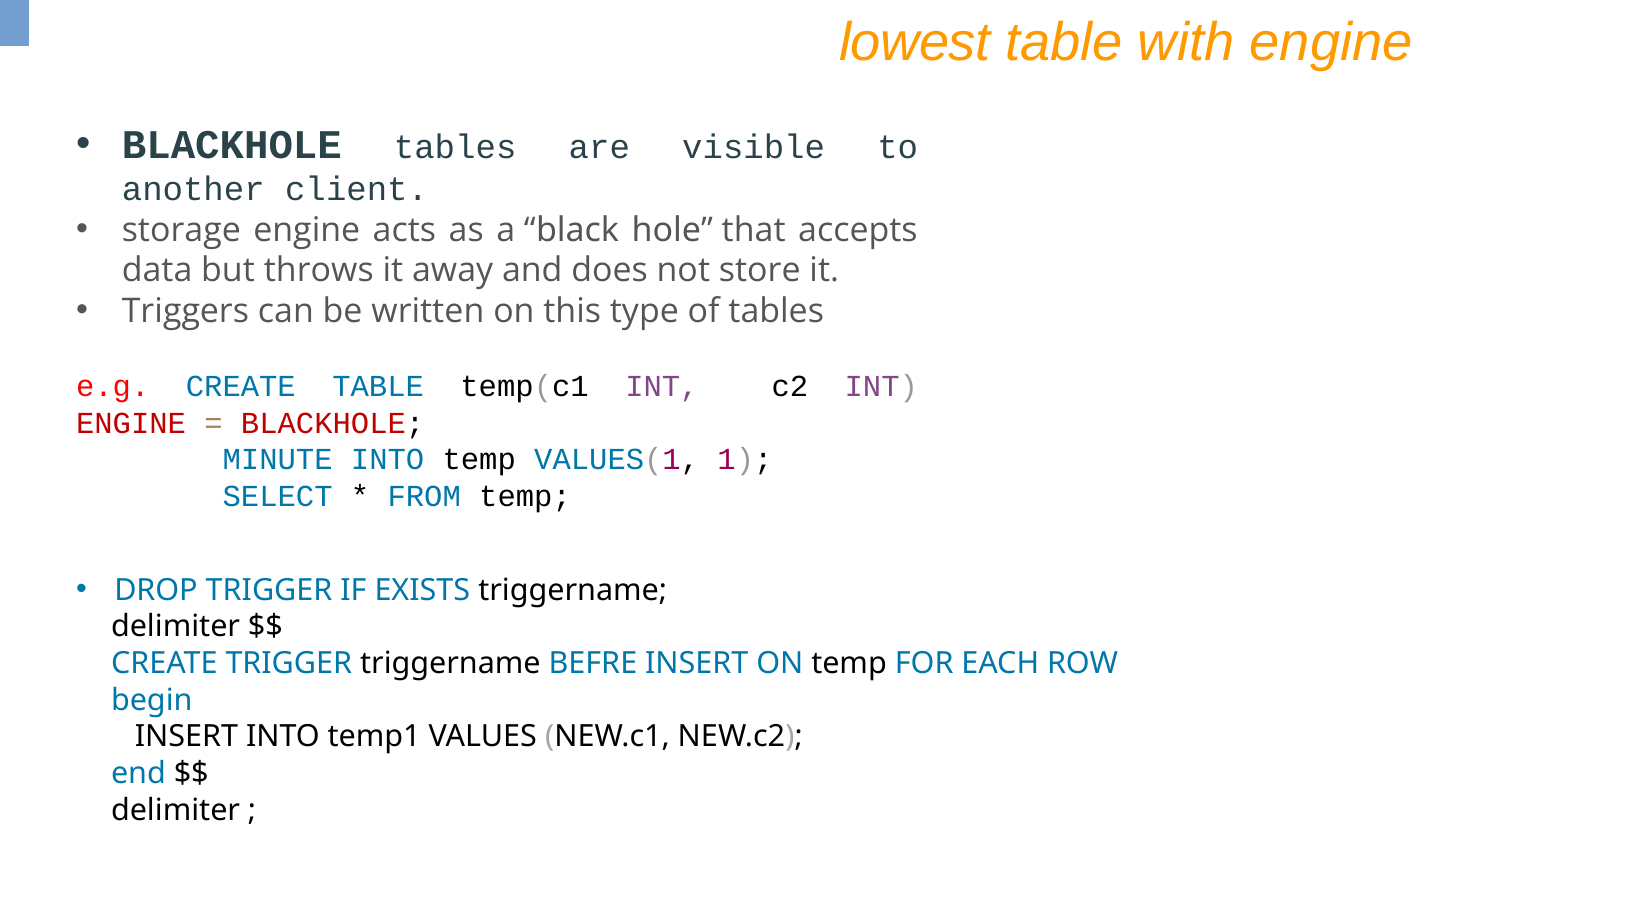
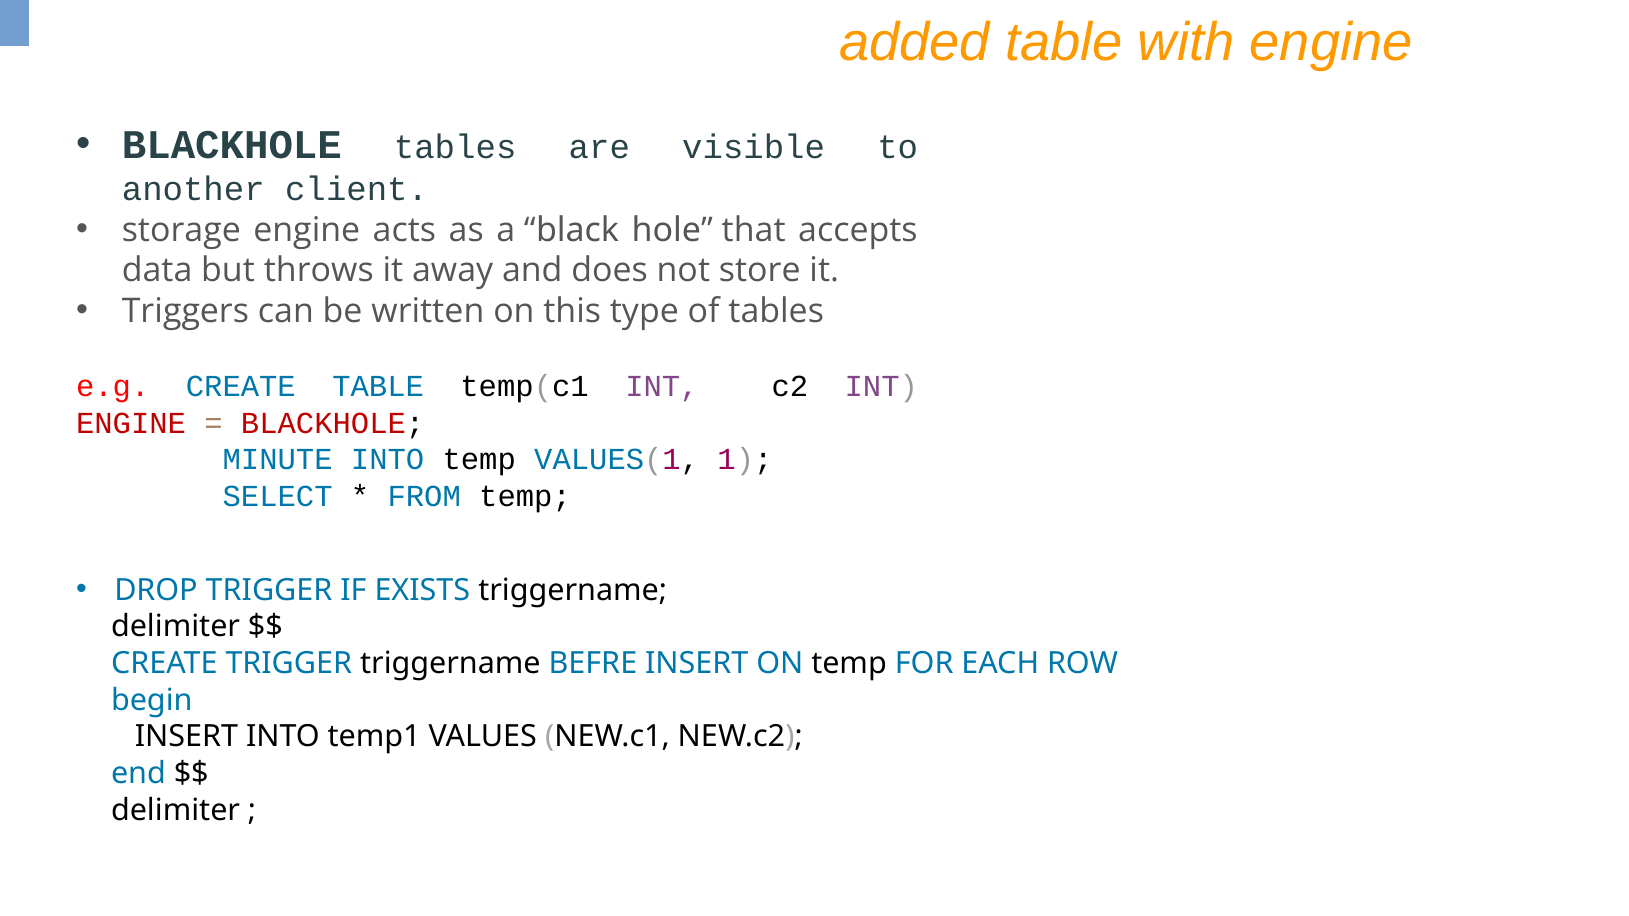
lowest: lowest -> added (915, 42)
